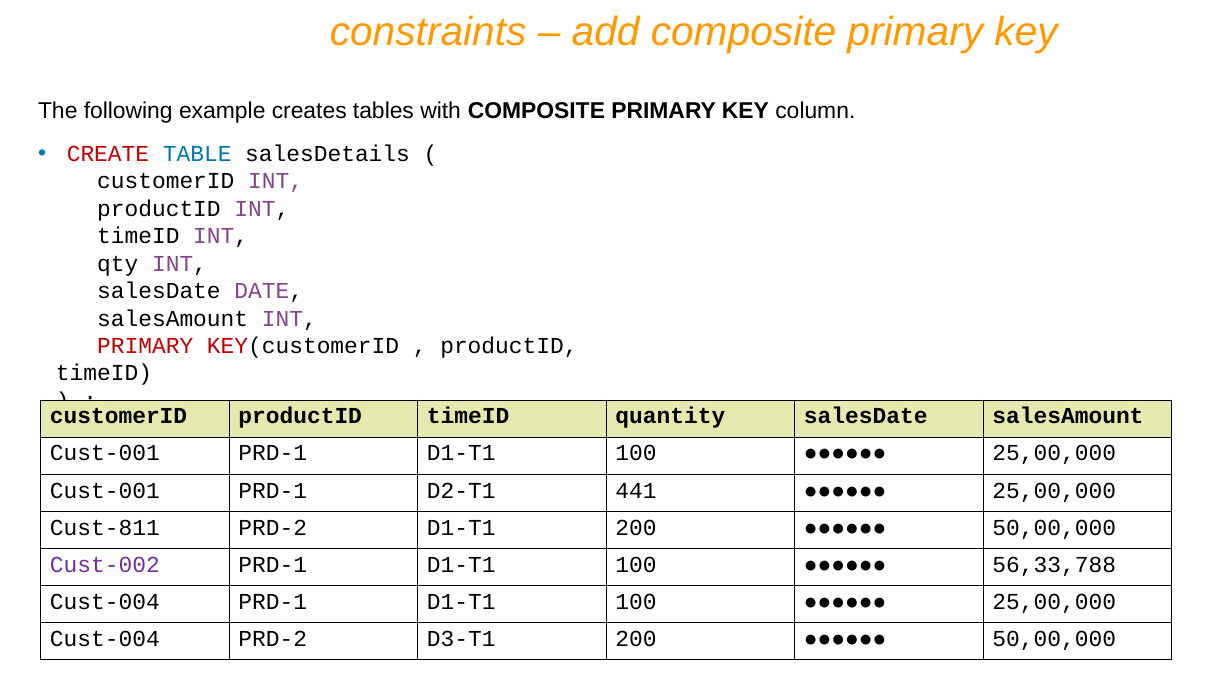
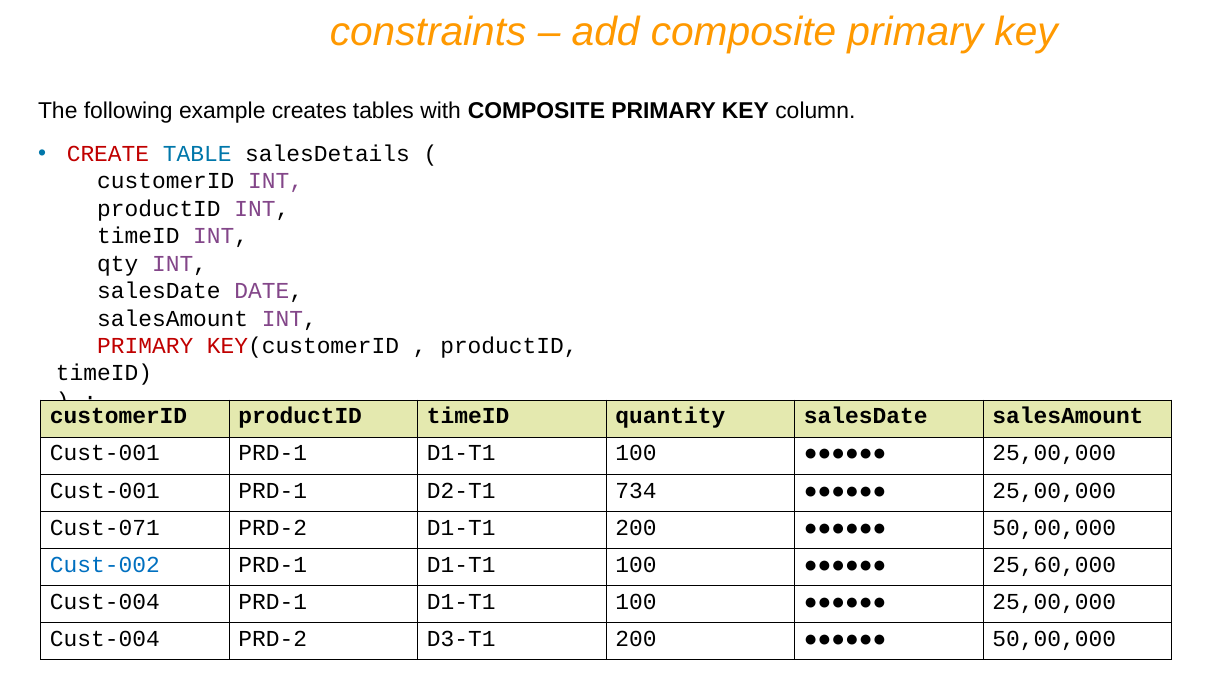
441: 441 -> 734 (636, 491)
Cust-811: Cust-811 -> Cust-071 (105, 528)
Cust-002 colour: purple -> blue (105, 565)
56,33,788: 56,33,788 -> 25,60,000 (1054, 565)
